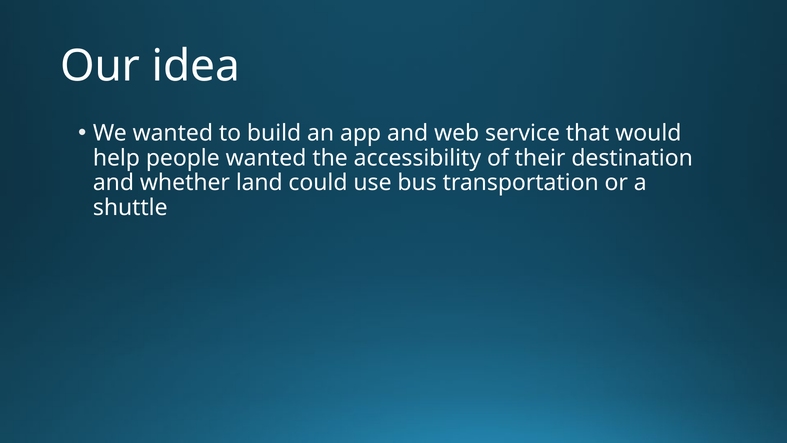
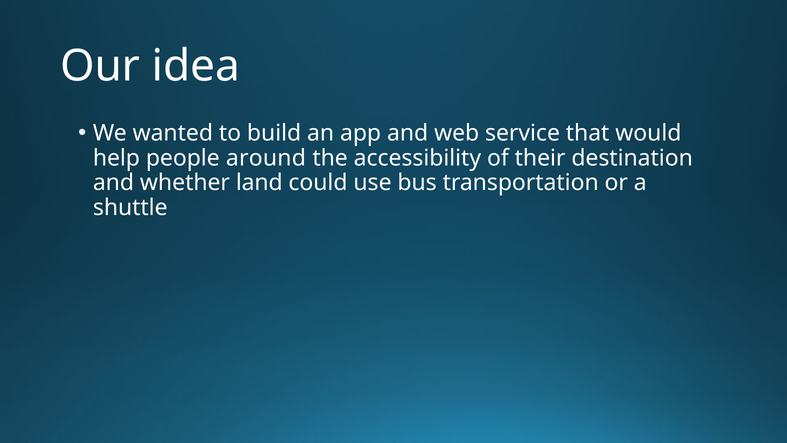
people wanted: wanted -> around (266, 158)
